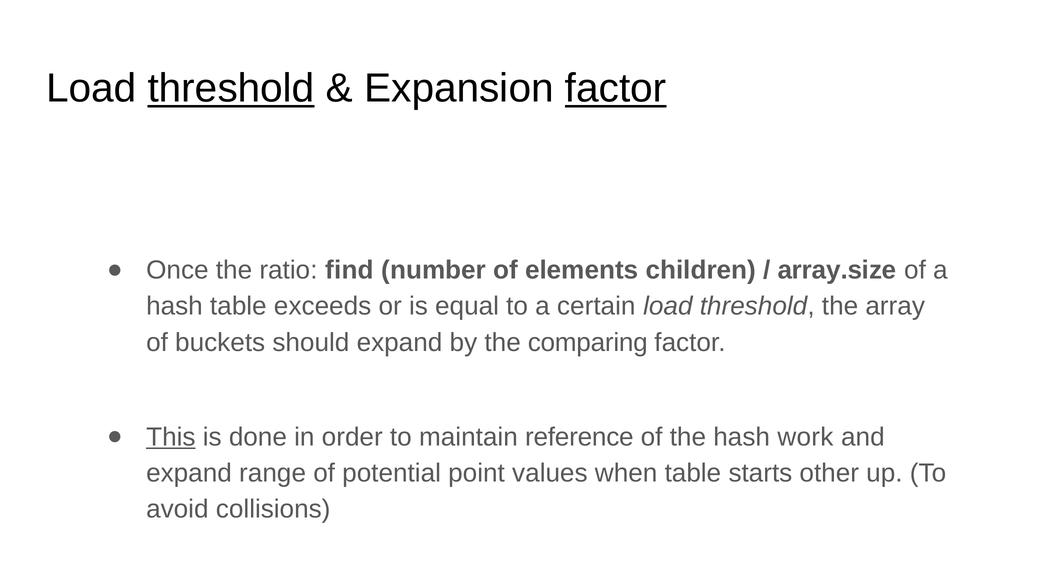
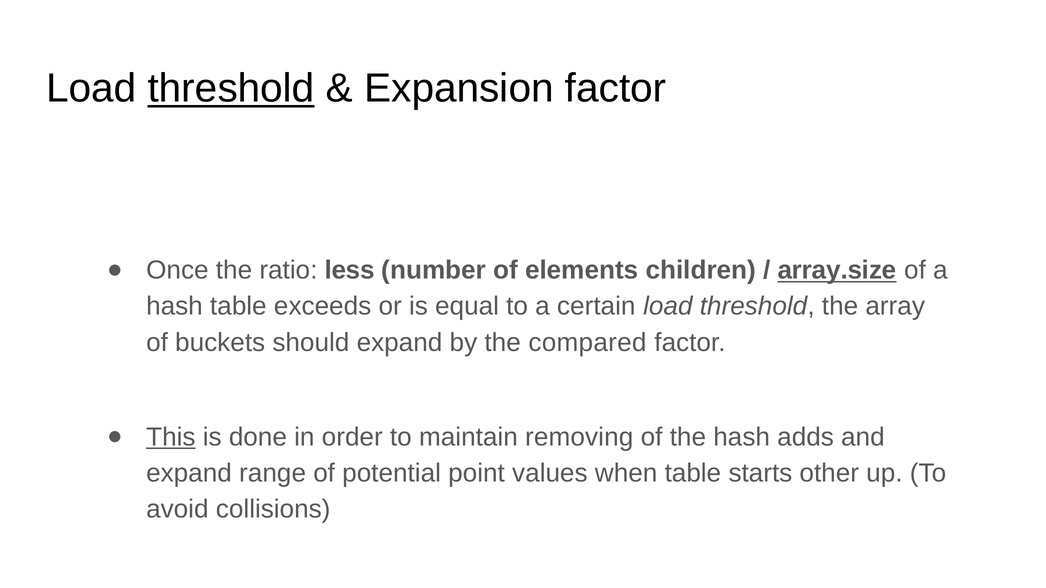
factor underline: present -> none (616, 89)
find: find -> less (350, 270)
array.size underline: none -> present (837, 270)
comparing: comparing -> compared (587, 343)
reference: reference -> removing (579, 437)
work: work -> adds (806, 437)
